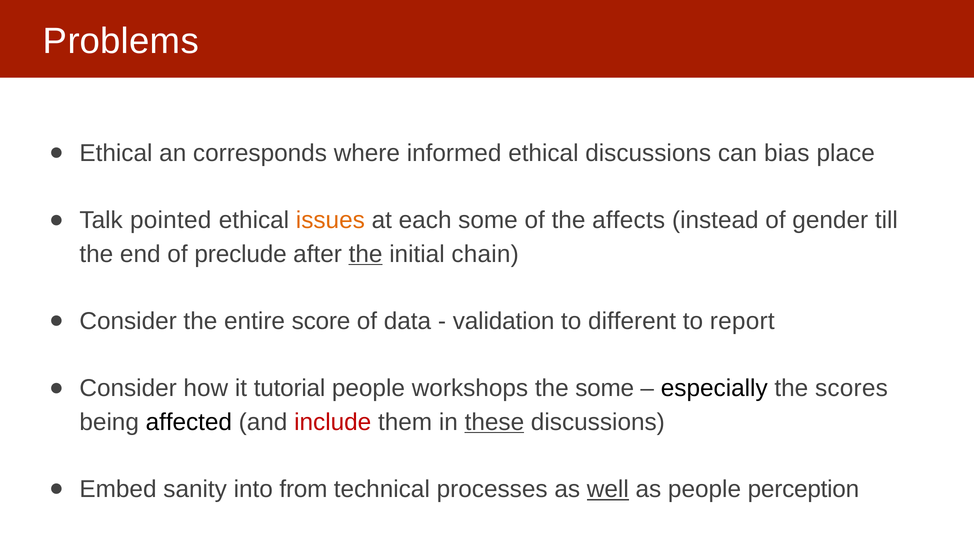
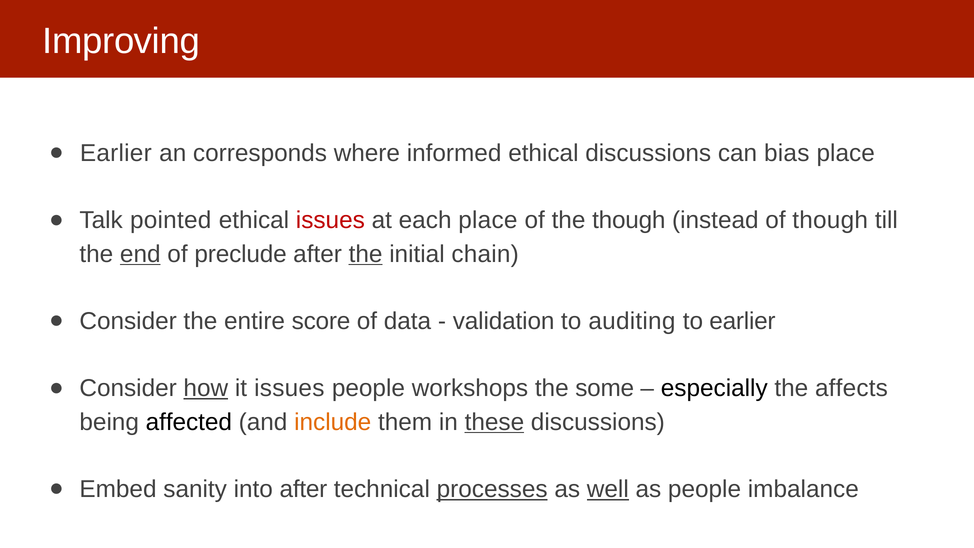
Problems: Problems -> Improving (121, 41)
Ethical: Ethical -> Earlier (116, 153)
issues colour: orange -> red (330, 220)
each some: some -> place (488, 220)
the affects: affects -> though (629, 220)
of gender: gender -> though (830, 220)
end underline: none -> present (140, 254)
different: different -> auditing (632, 321)
to report: report -> earlier (742, 321)
how underline: none -> present (206, 388)
it tutorial: tutorial -> issues (289, 388)
scores: scores -> affects (851, 388)
include colour: red -> orange (333, 422)
into from: from -> after (303, 489)
processes underline: none -> present (492, 489)
perception: perception -> imbalance (803, 489)
